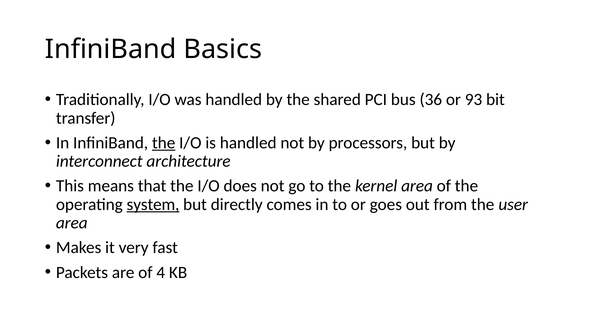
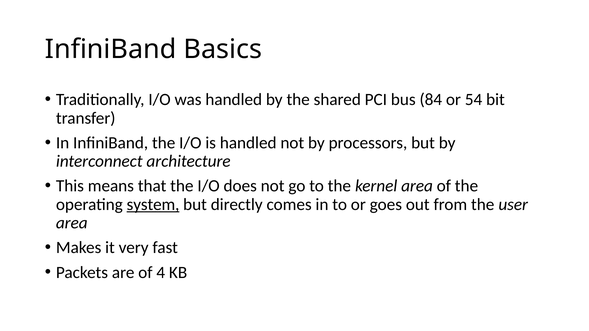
36: 36 -> 84 (431, 100)
93: 93 -> 54 (474, 100)
the underline: present -> none (164, 143)
